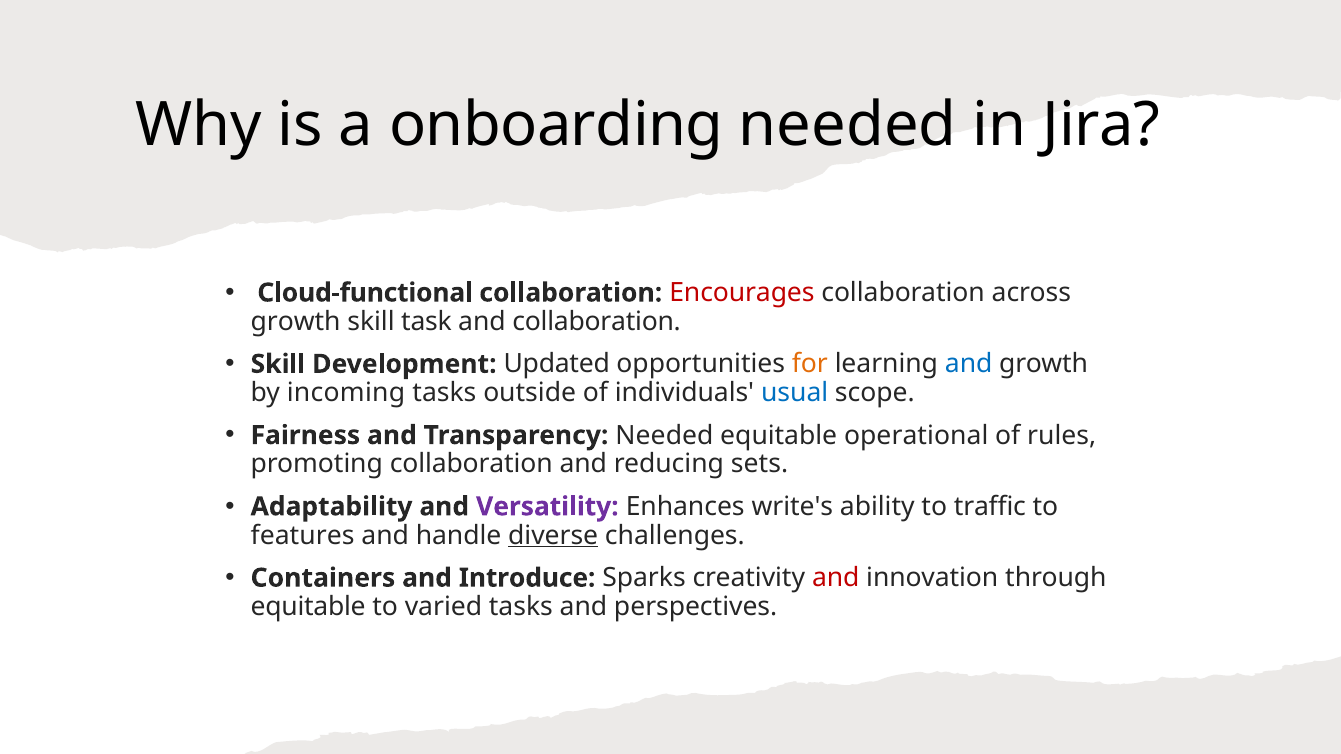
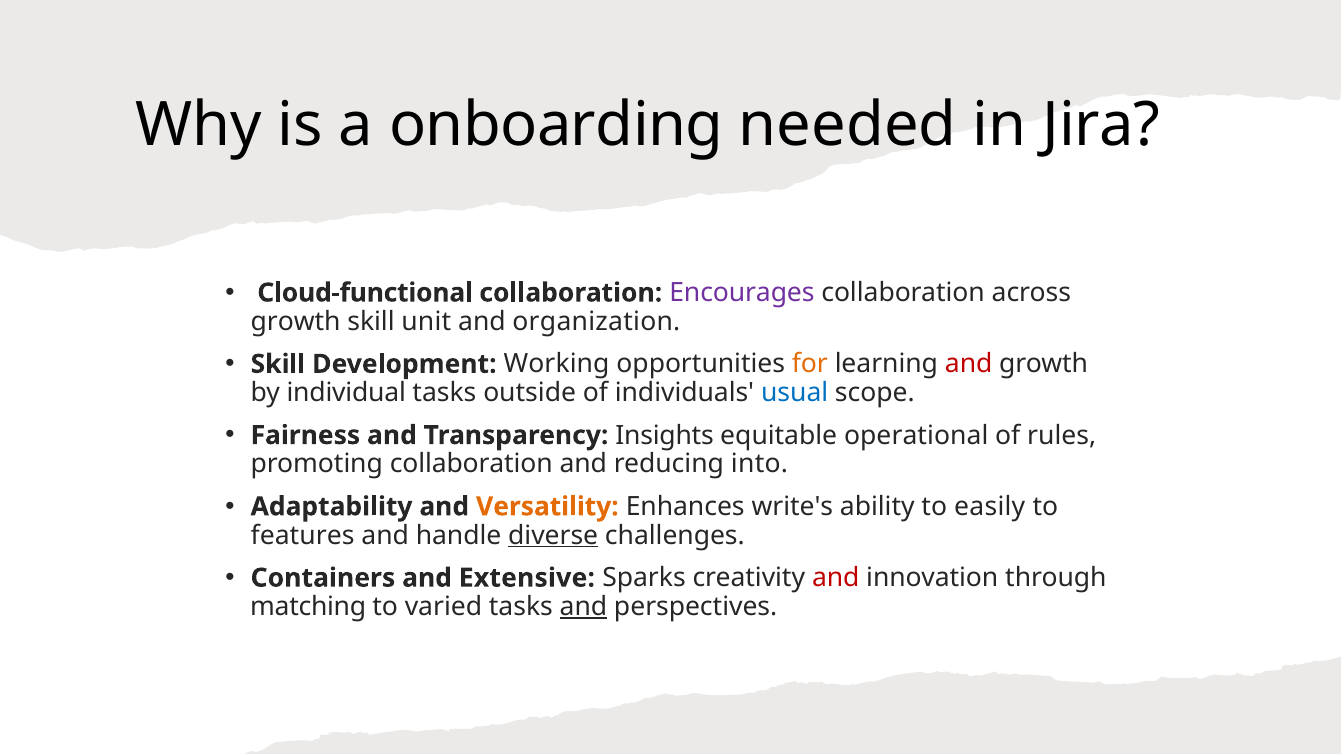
Encourages colour: red -> purple (742, 293)
task: task -> unit (426, 322)
and collaboration: collaboration -> organization (596, 322)
Updated: Updated -> Working (557, 364)
and colour: blue -> red (969, 364)
incoming: incoming -> individual (346, 393)
Transparency Needed: Needed -> Insights (665, 436)
sets: sets -> into (759, 464)
Versatility colour: purple -> orange (547, 507)
traffic: traffic -> easily (990, 507)
Introduce: Introduce -> Extensive (527, 578)
equitable: equitable -> matching (308, 607)
and underline: none -> present (583, 607)
